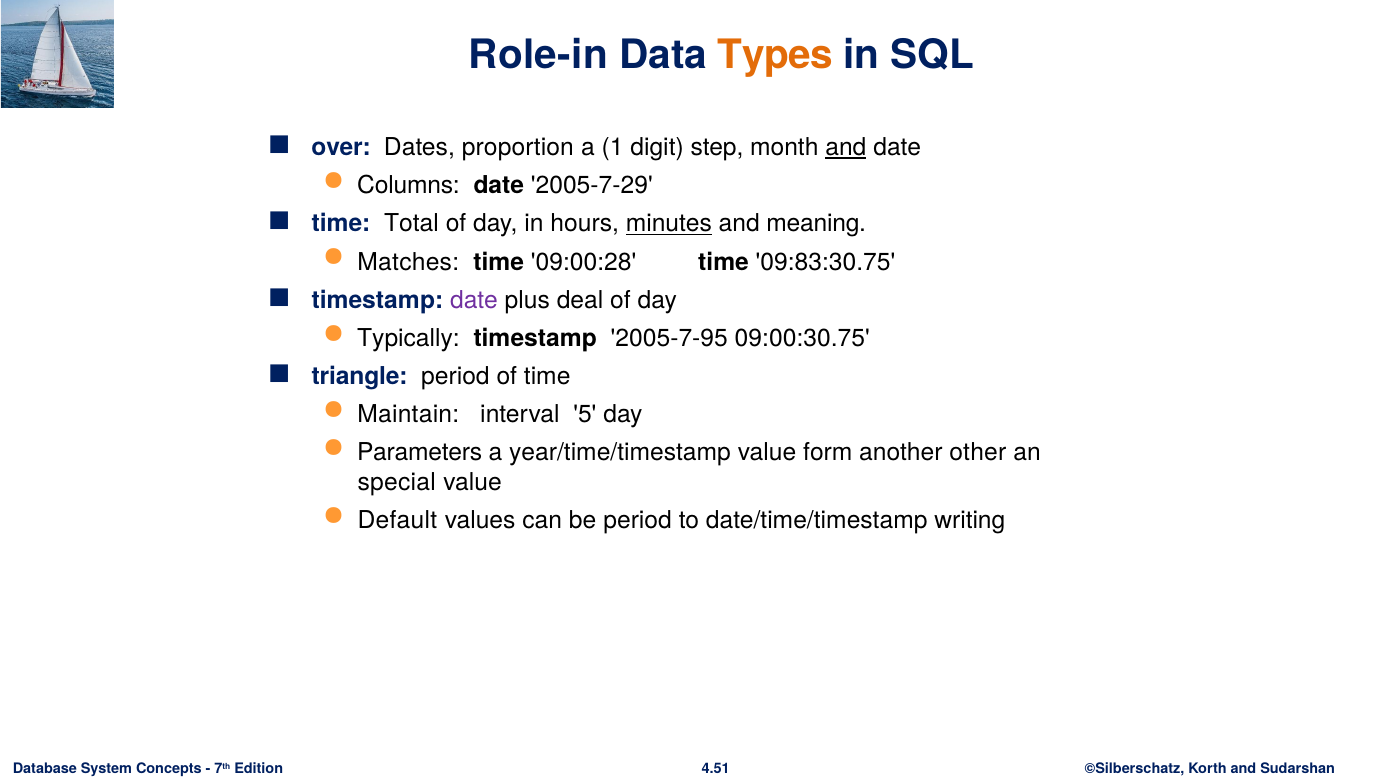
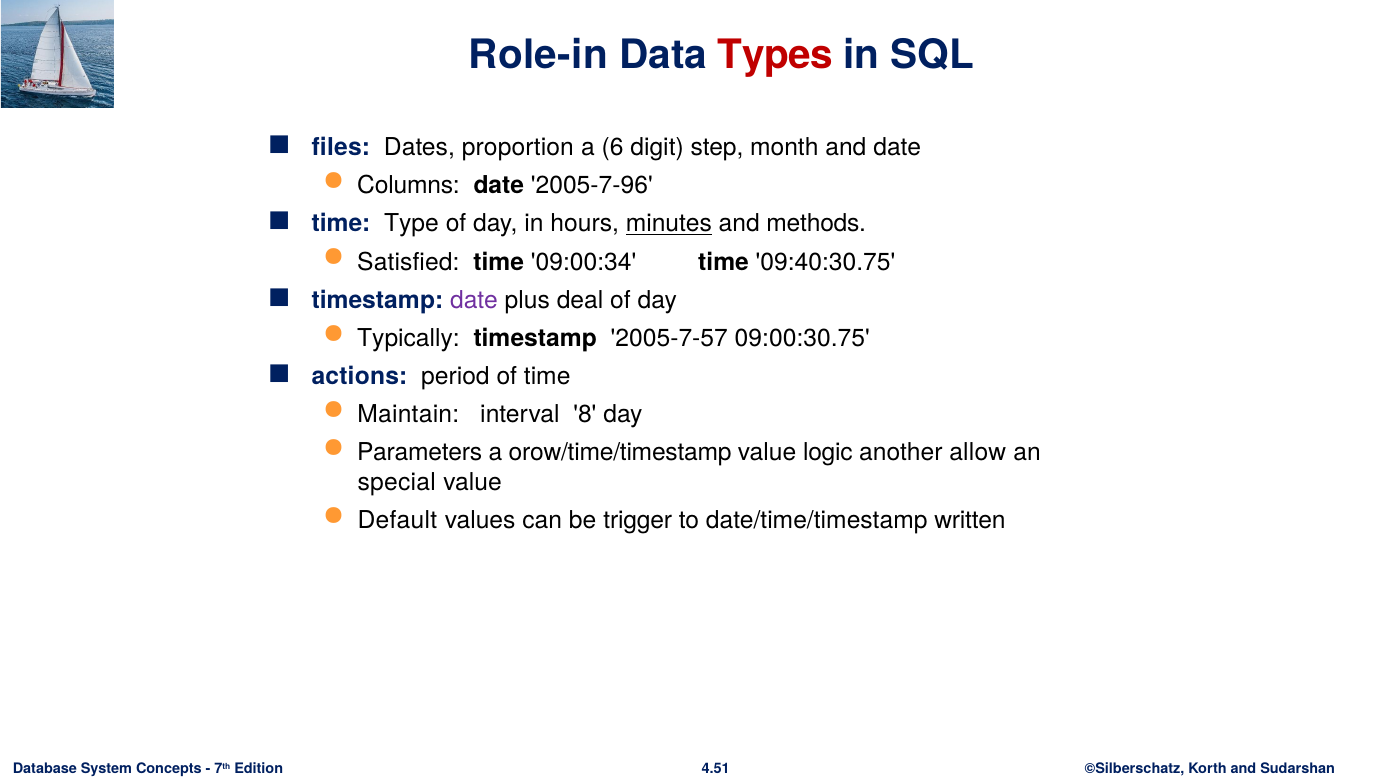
Types colour: orange -> red (776, 55)
over: over -> files (341, 147)
1: 1 -> 6 (613, 147)
and underline: present -> none (846, 147)
2005-7-29: 2005-7-29 -> 2005-7-96 (592, 186)
Total: Total -> Type (411, 224)
meaning: meaning -> methods (816, 224)
Matches: Matches -> Satisfied (408, 262)
09:00:28: 09:00:28 -> 09:00:34 (584, 262)
09:83:30.75: 09:83:30.75 -> 09:40:30.75 (826, 262)
2005-7-95: 2005-7-95 -> 2005-7-57 (669, 338)
triangle: triangle -> actions (359, 377)
5: 5 -> 8 (585, 415)
year/time/timestamp: year/time/timestamp -> orow/time/timestamp (620, 453)
form: form -> logic (828, 453)
other: other -> allow (978, 453)
be period: period -> trigger (638, 521)
writing: writing -> written (970, 521)
